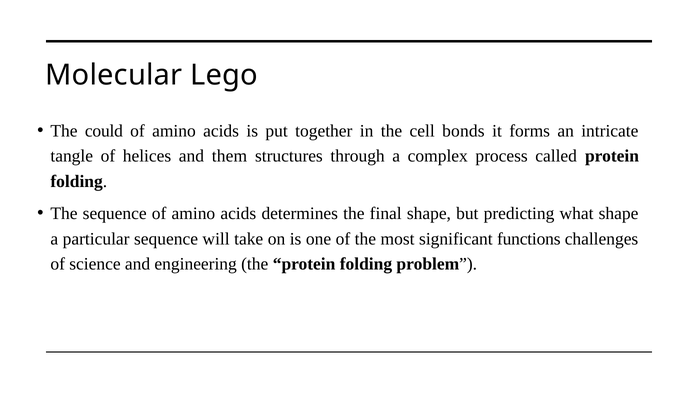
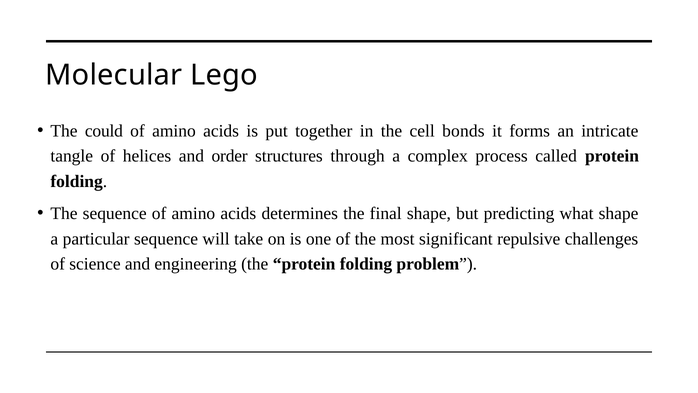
them: them -> order (230, 156)
functions: functions -> repulsive (529, 239)
